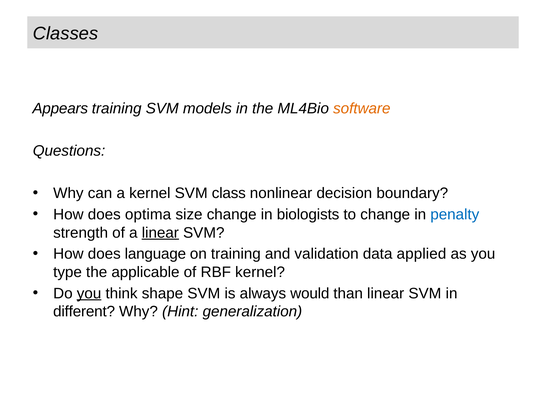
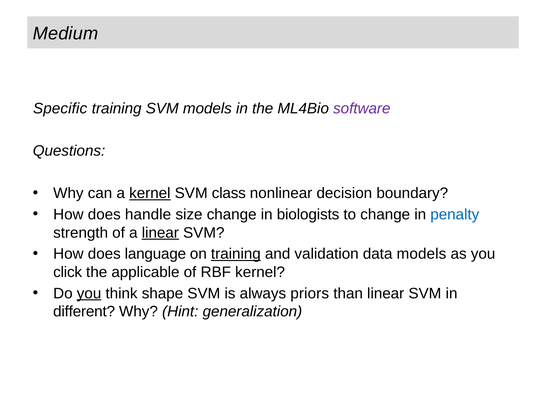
Classes: Classes -> Medium (66, 34)
Appears: Appears -> Specific (60, 108)
software colour: orange -> purple (362, 108)
kernel underline: none -> present (150, 194)
optima: optima -> handle (148, 215)
training underline: none -> present (236, 254)
data applied: applied -> models (421, 254)
type: type -> click (68, 272)
would: would -> priors (310, 294)
